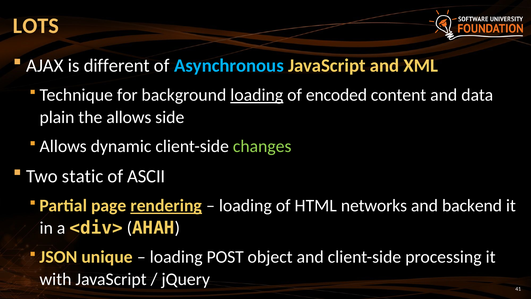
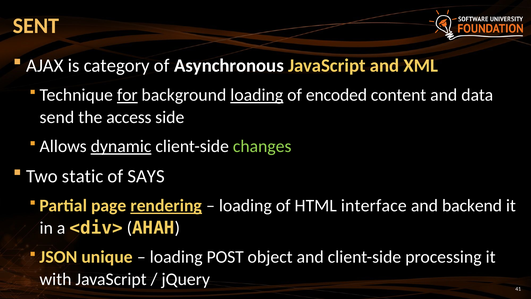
LOTS: LOTS -> SENT (36, 26)
different: different -> category (117, 65)
Asynchronous colour: light blue -> white (229, 65)
for underline: none -> present (127, 95)
plain: plain -> send (57, 117)
the allows: allows -> access (129, 117)
dynamic underline: none -> present (121, 146)
ASCII: ASCII -> SAYS (146, 176)
networks: networks -> interface (374, 206)
